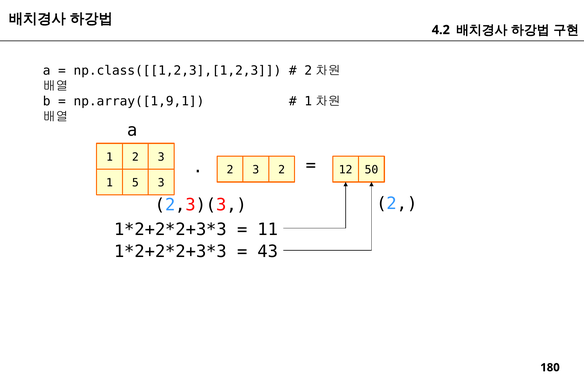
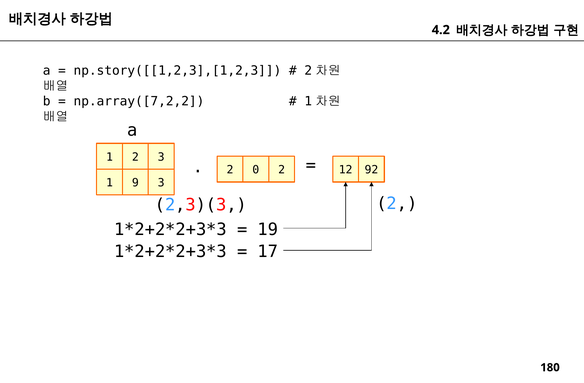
np.class([[1,2,3],[1,2,3: np.class([[1,2,3],[1,2,3 -> np.story([[1,2,3],[1,2,3 (177, 71)
np.array([1,9,1: np.array([1,9,1 -> np.array([7,2,2 (139, 101)
2 3: 3 -> 0 (256, 170)
50: 50 -> 92 (371, 170)
5: 5 -> 9 (135, 183)
11: 11 -> 19 (268, 230)
43: 43 -> 17 (268, 252)
